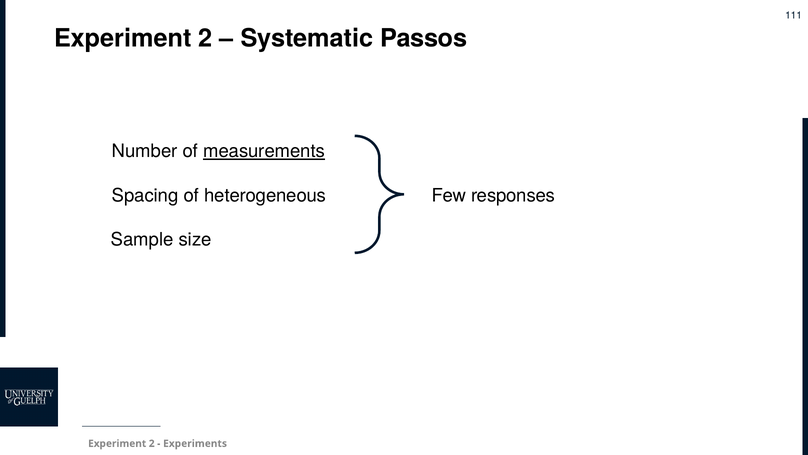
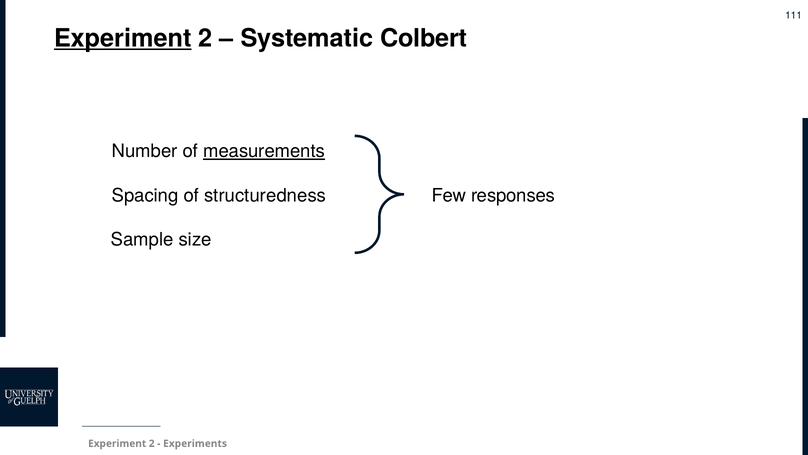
Experiment underline: none -> present (123, 38)
Passos: Passos -> Colbert (424, 38)
heterogeneous: heterogeneous -> structuredness (265, 195)
